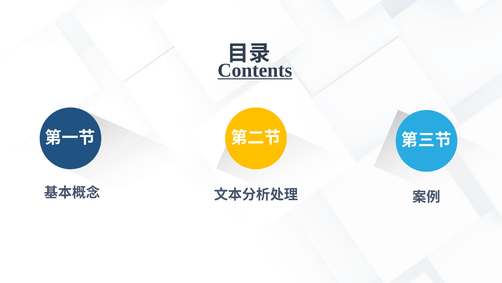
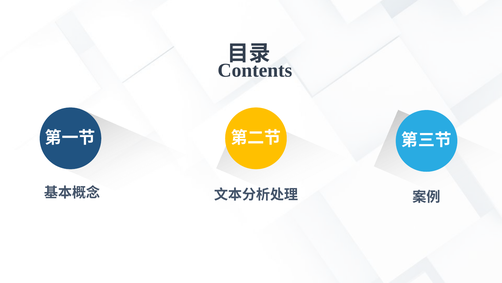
Contents underline: present -> none (255, 70)
